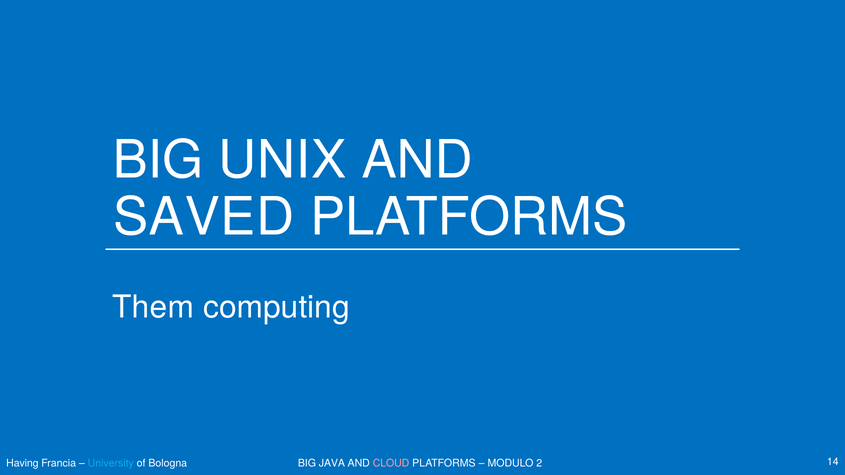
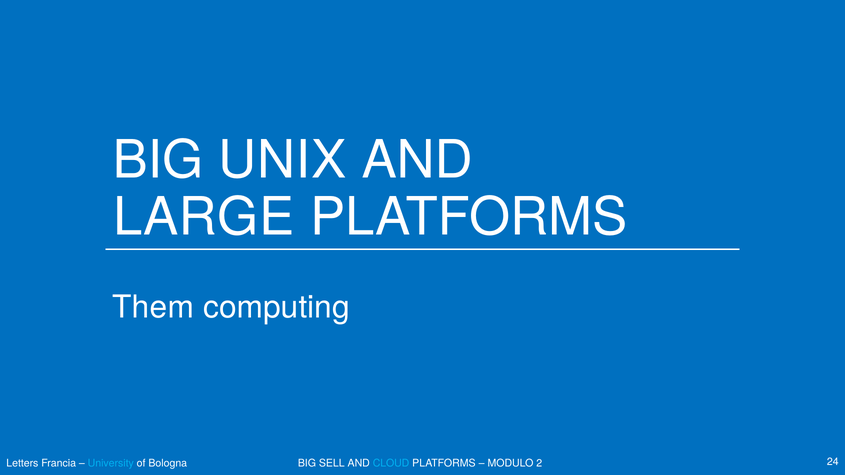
SAVED: SAVED -> LARGE (204, 217)
Having: Having -> Letters (22, 463)
JAVA: JAVA -> SELL (332, 463)
CLOUD colour: pink -> light blue (391, 463)
14: 14 -> 24 (833, 462)
